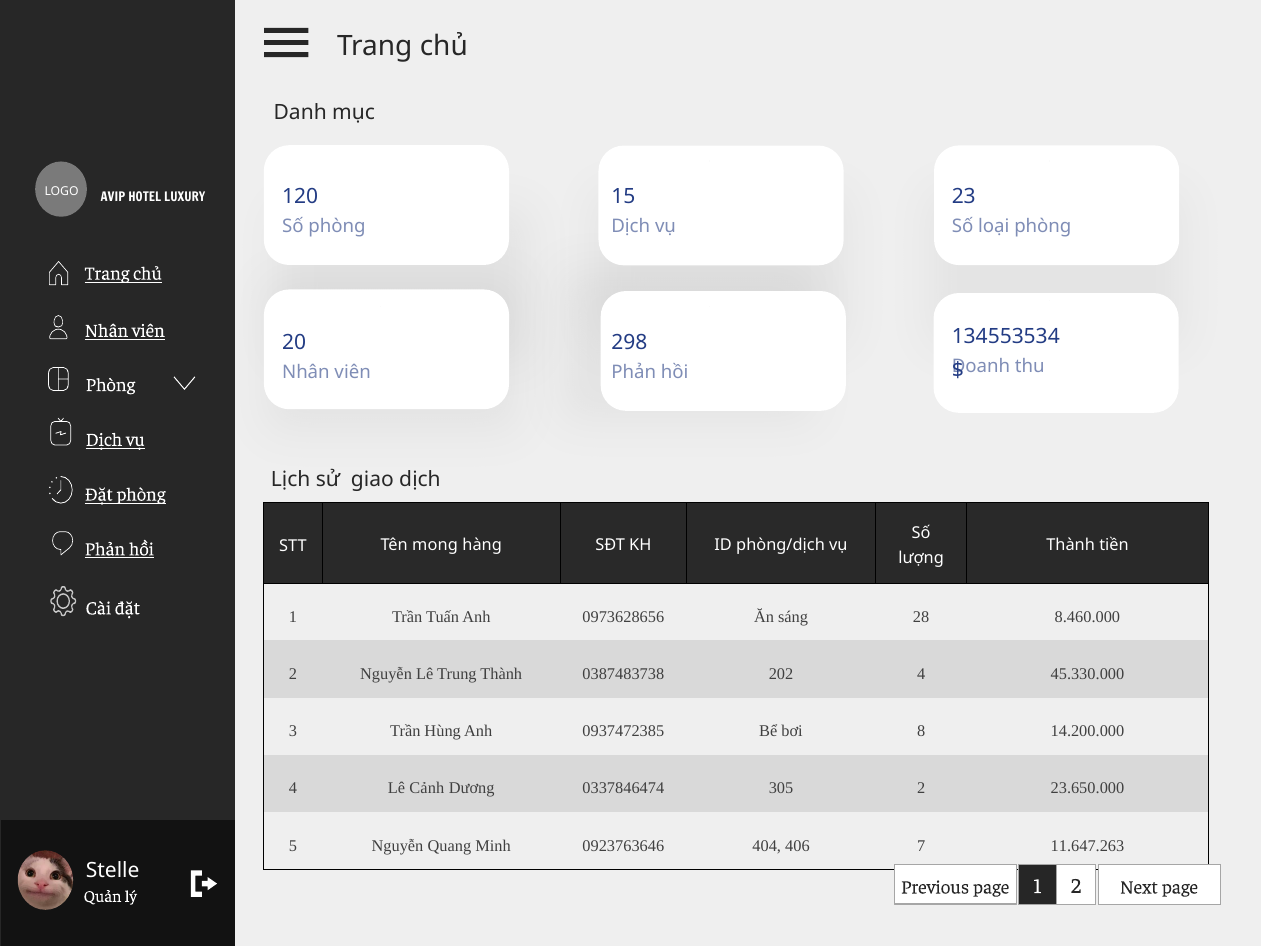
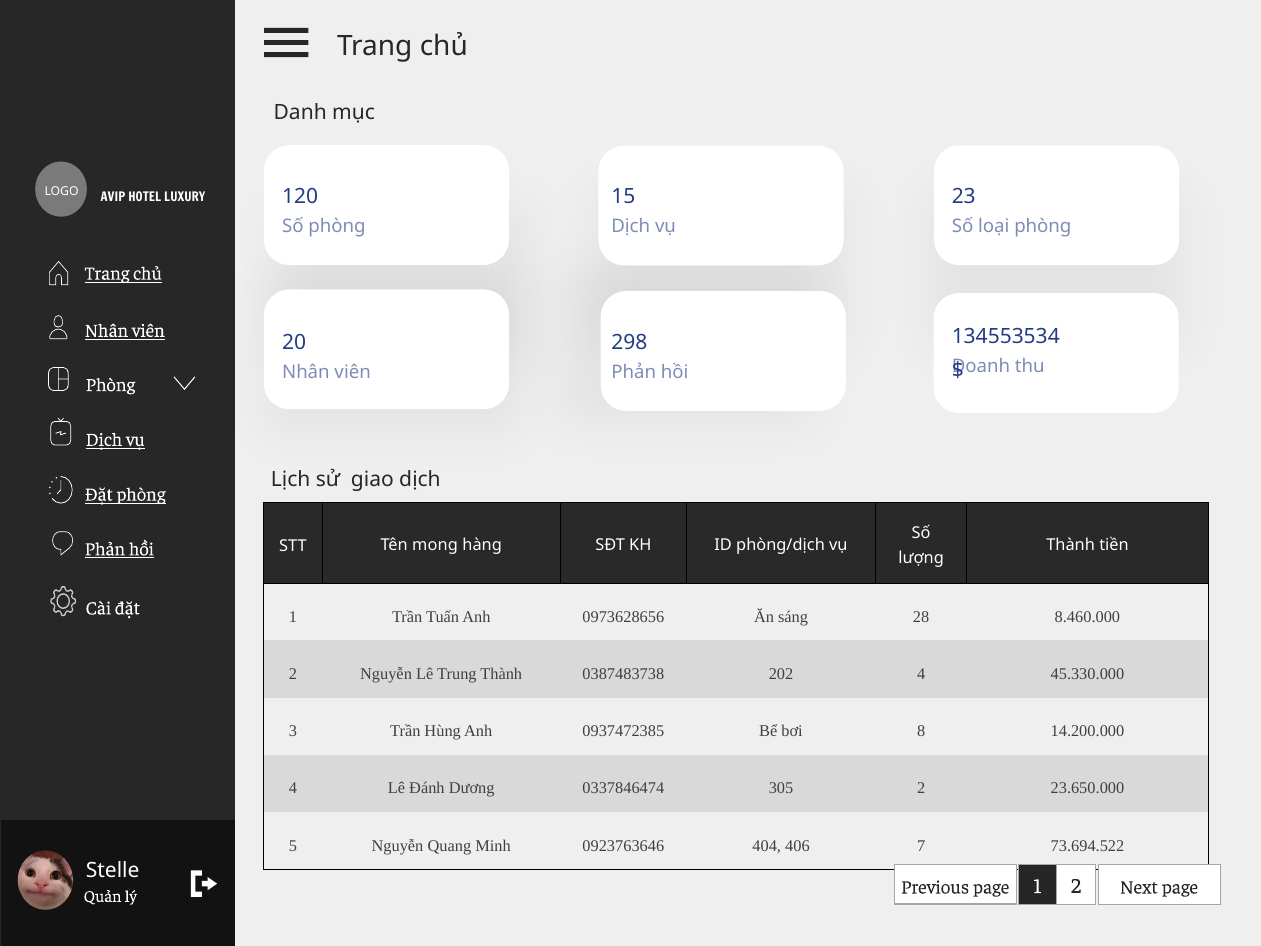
Cảnh: Cảnh -> Đánh (427, 788)
11.647.263: 11.647.263 -> 73.694.522 (1087, 845)
